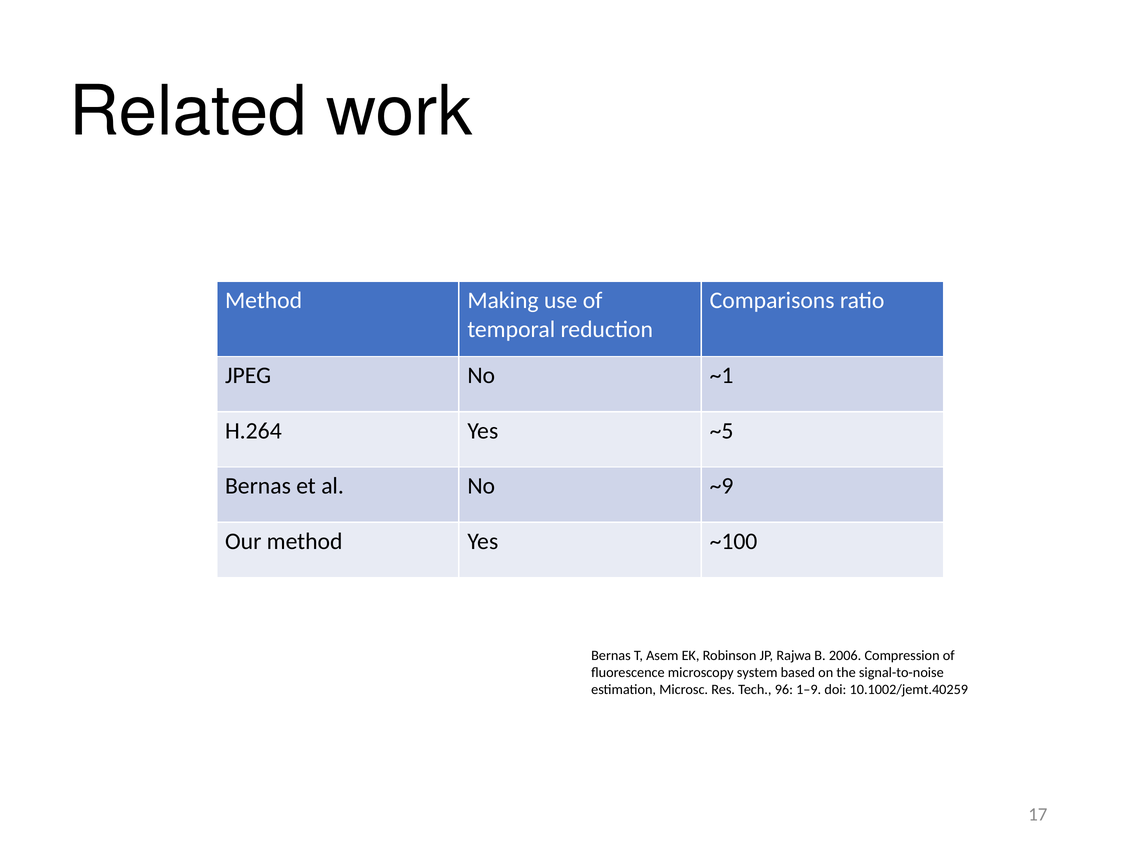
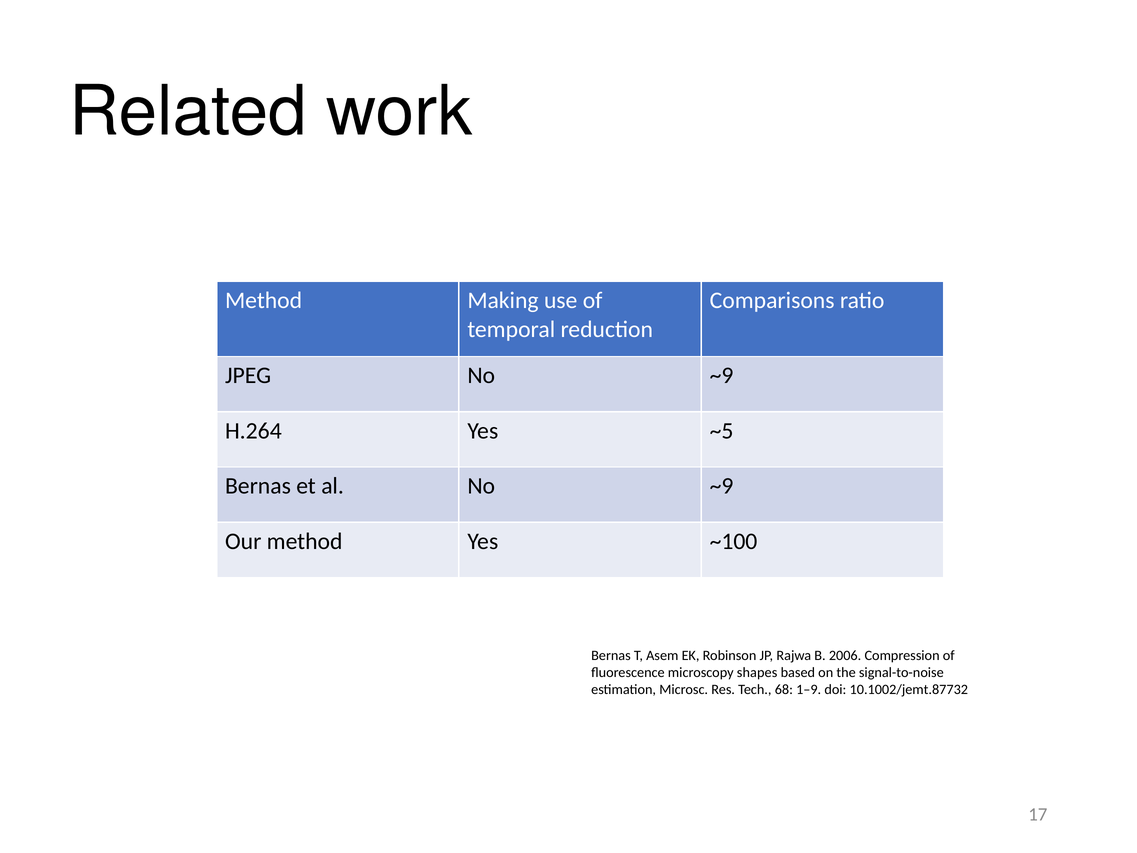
JPEG No ~1: ~1 -> ~9 (722, 375)
system: system -> shapes (757, 672)
96: 96 -> 68 (784, 689)
10.1002/jemt.40259: 10.1002/jemt.40259 -> 10.1002/jemt.87732 (909, 689)
